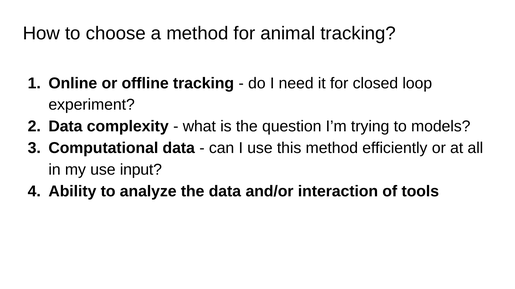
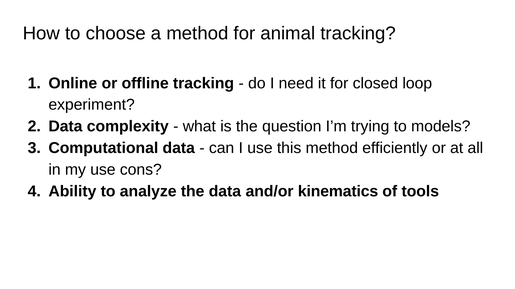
input: input -> cons (141, 170)
interaction: interaction -> kinematics (338, 192)
